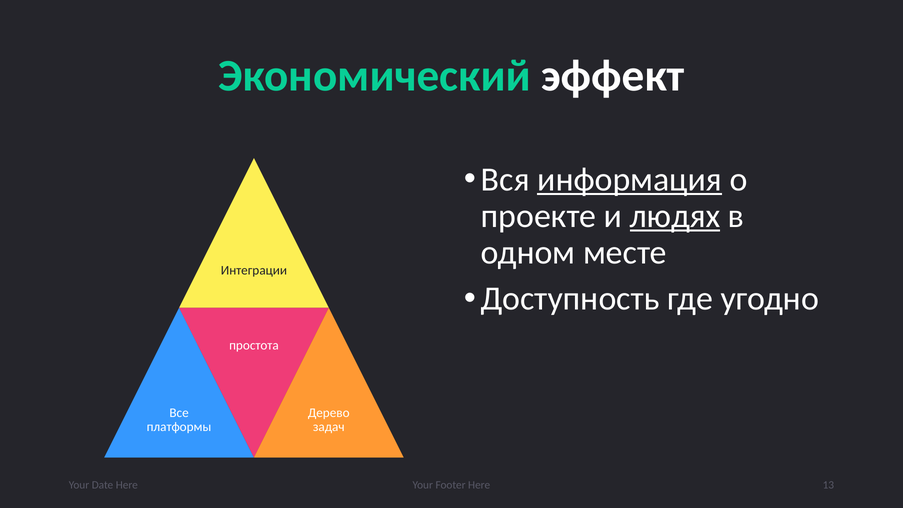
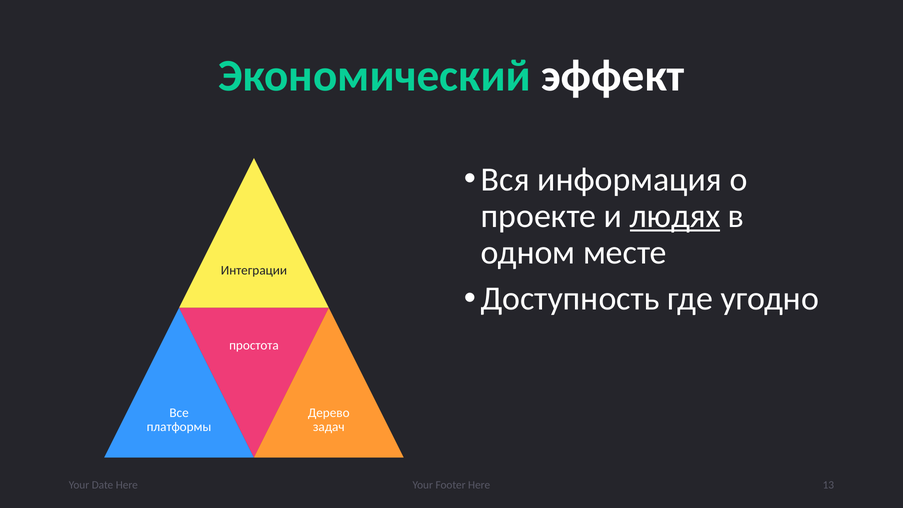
информация underline: present -> none (630, 179)
